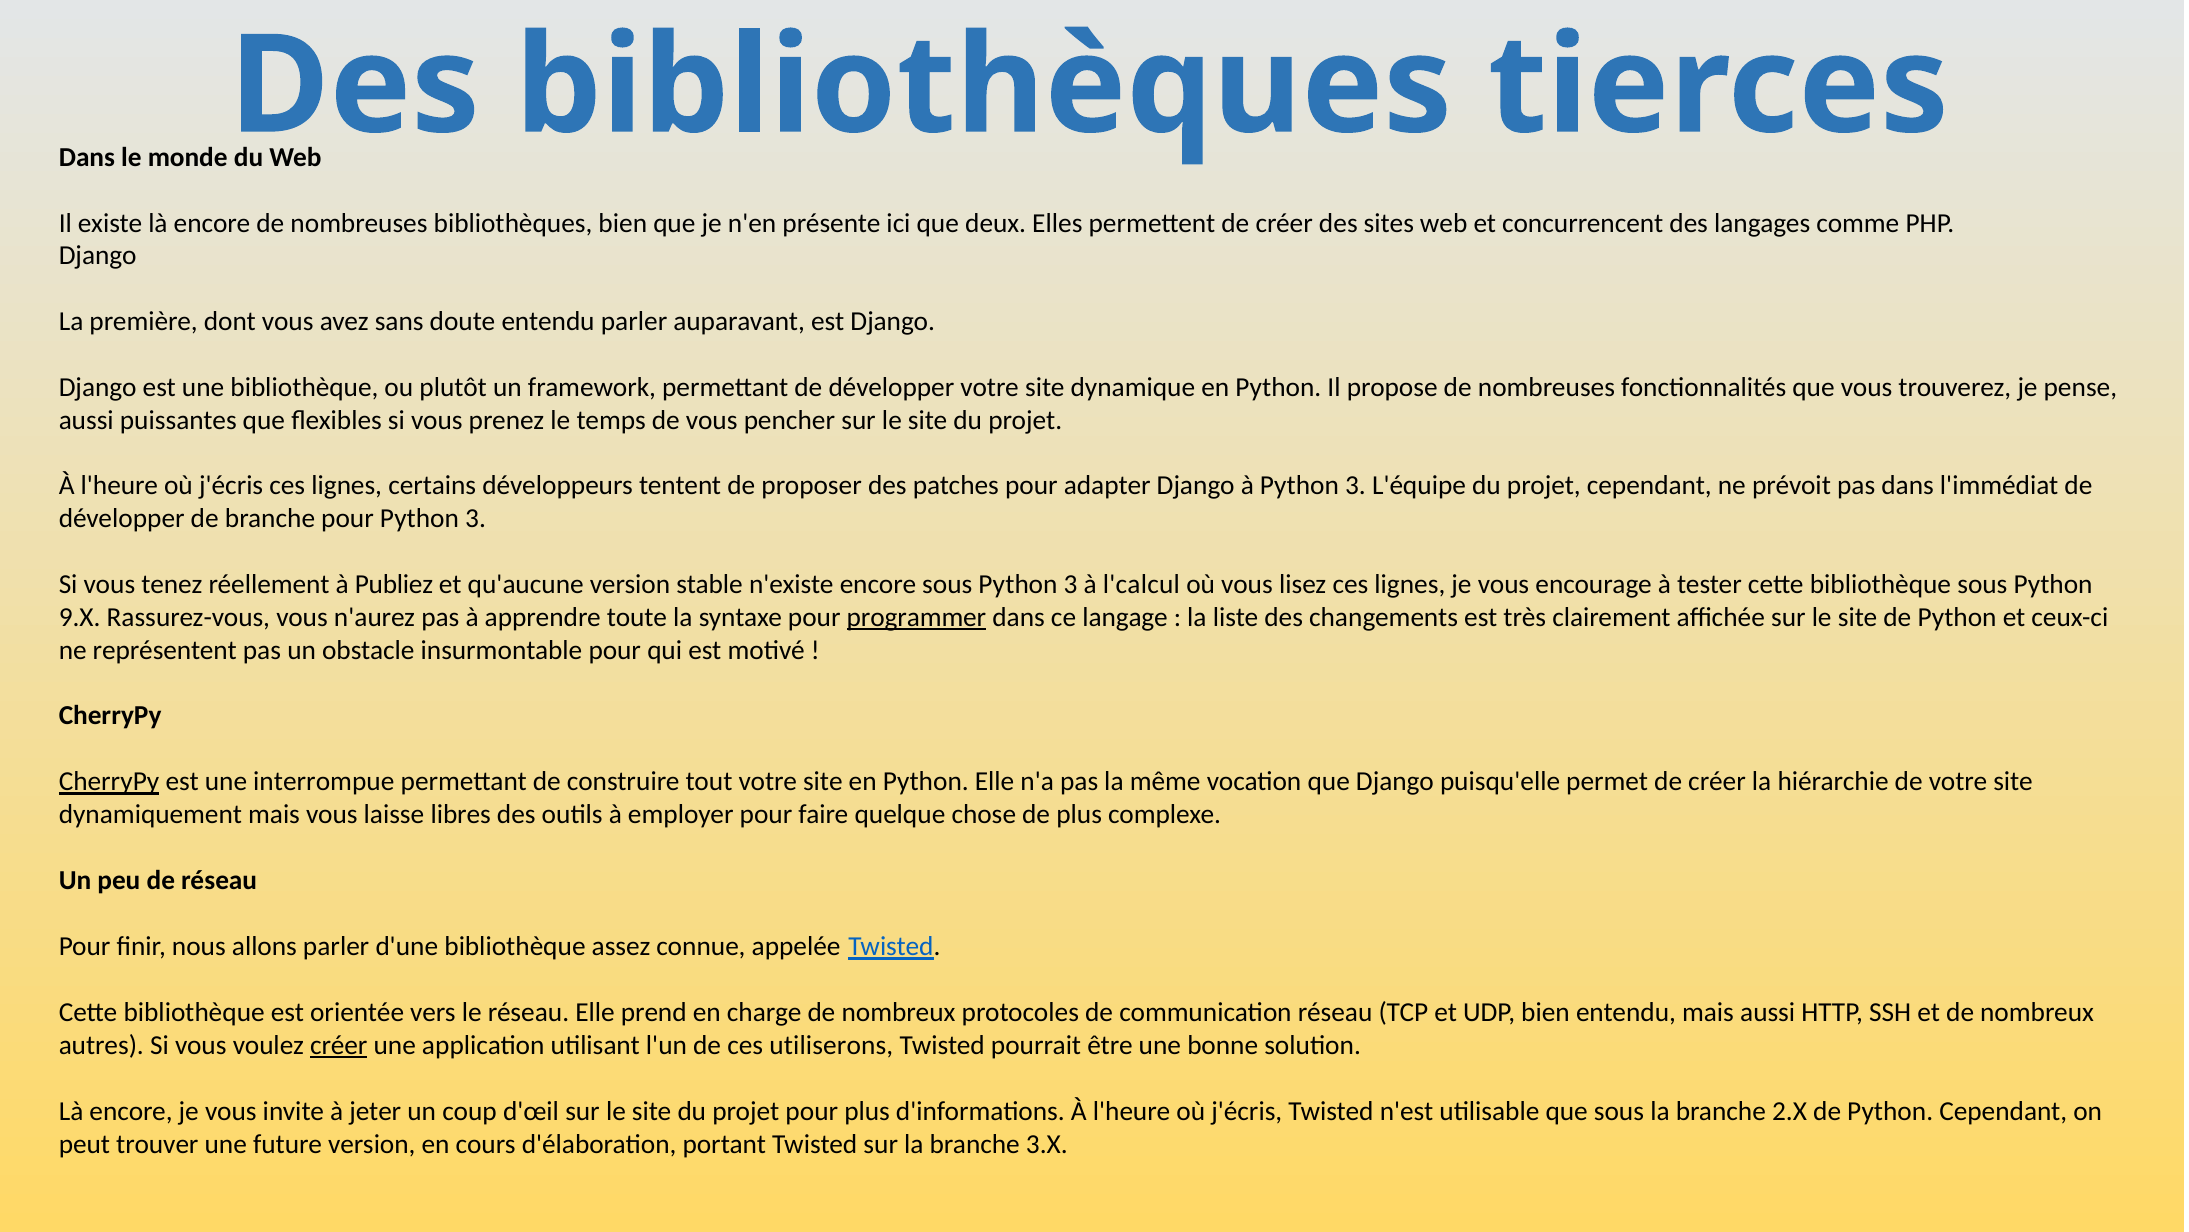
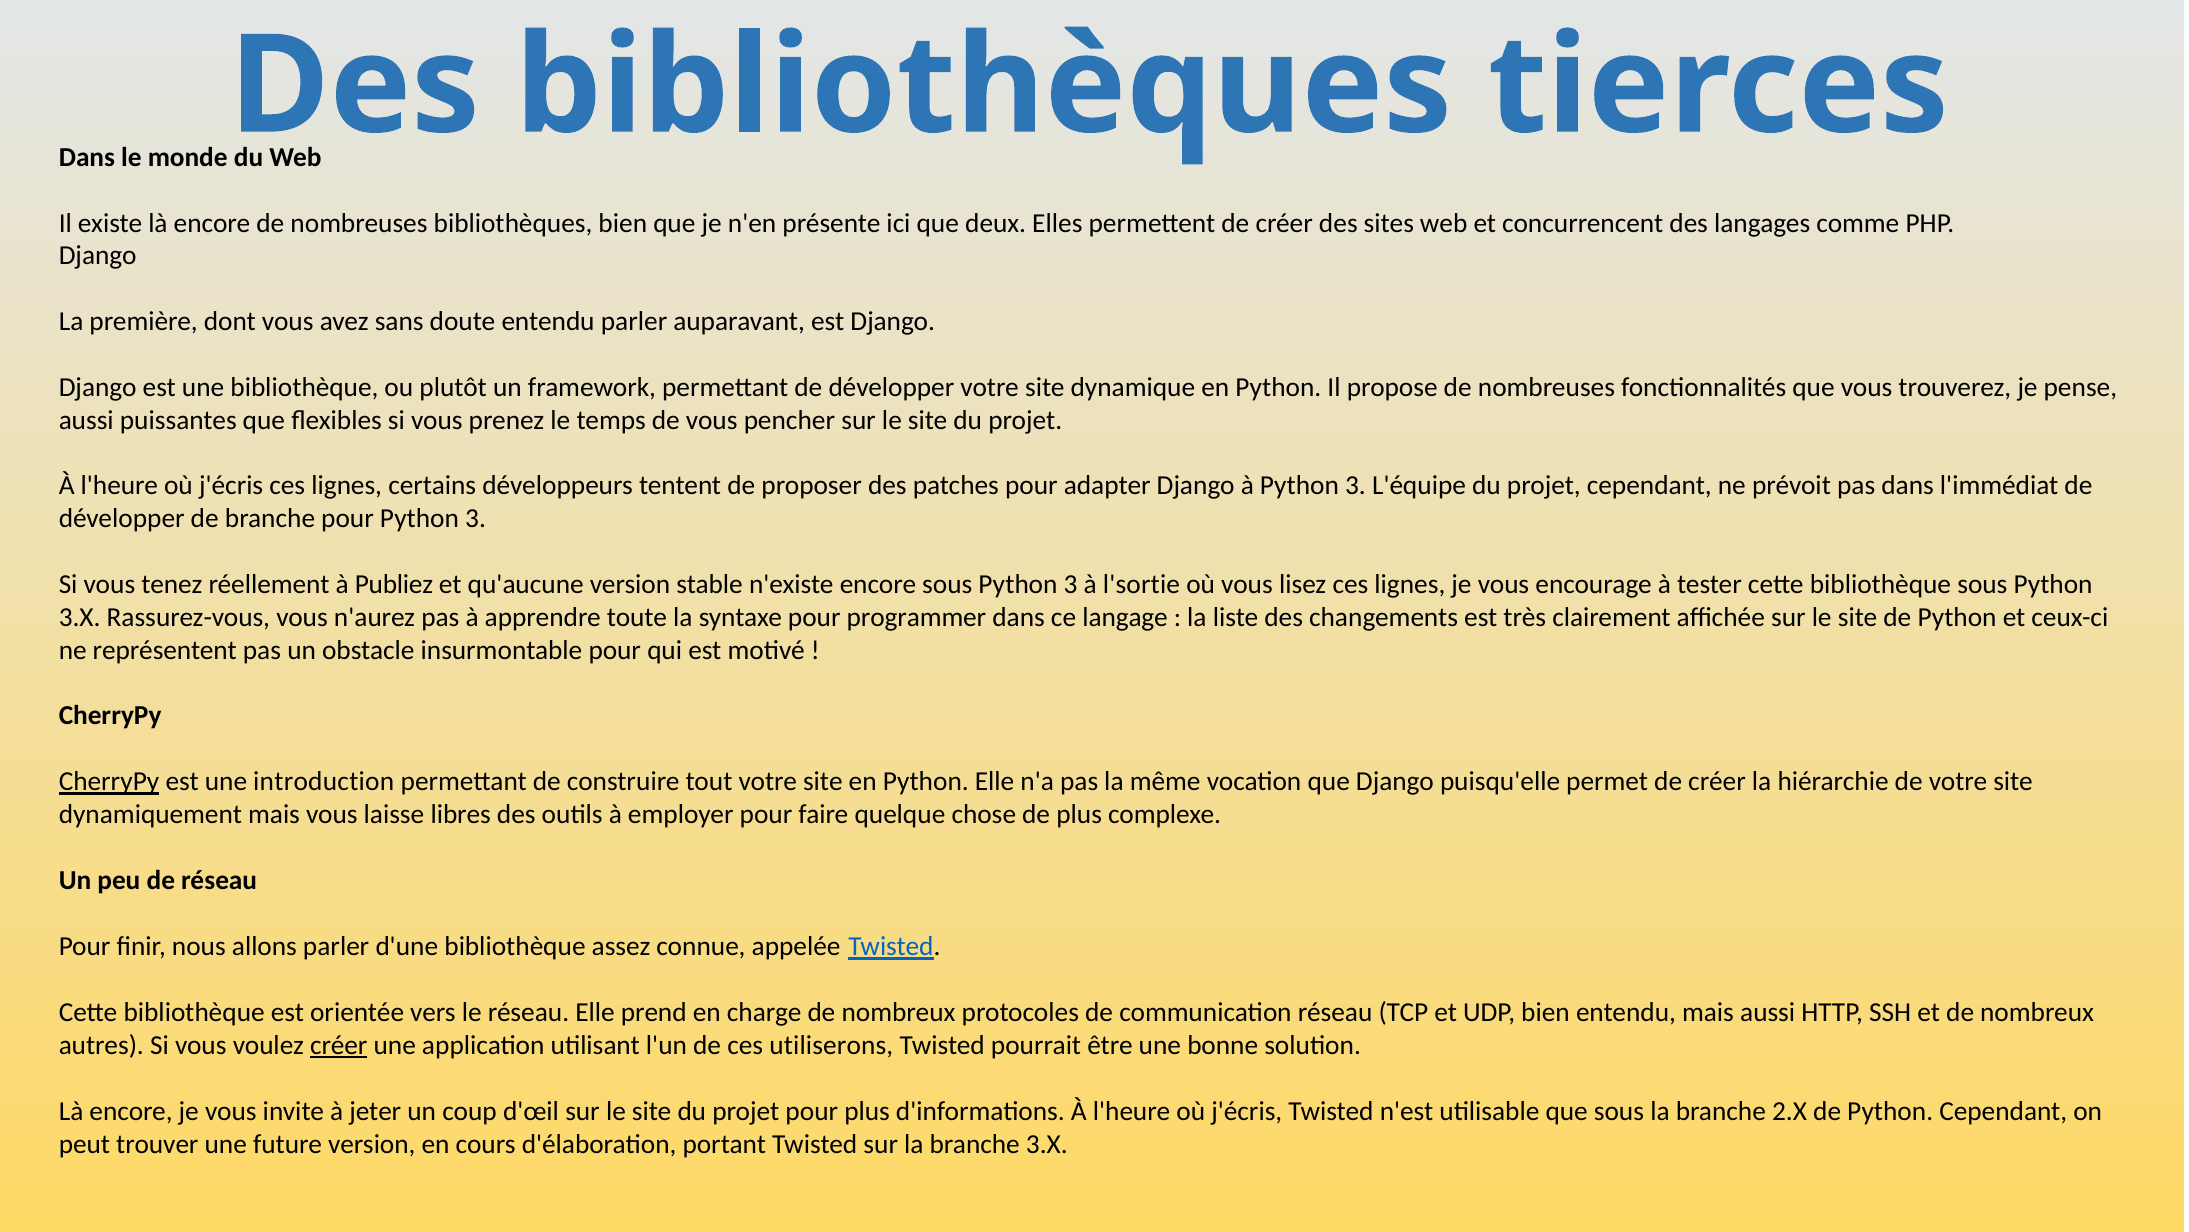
l'calcul: l'calcul -> l'sortie (1141, 584)
9.X: 9.X -> 3.X (80, 617)
programmer underline: present -> none (916, 617)
interrompue: interrompue -> introduction (324, 781)
